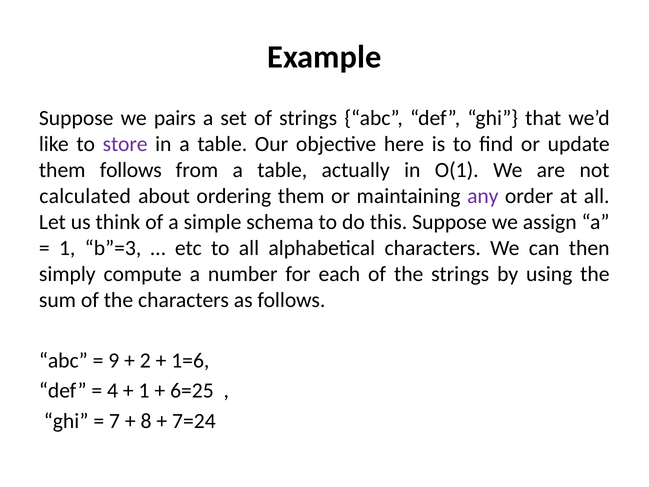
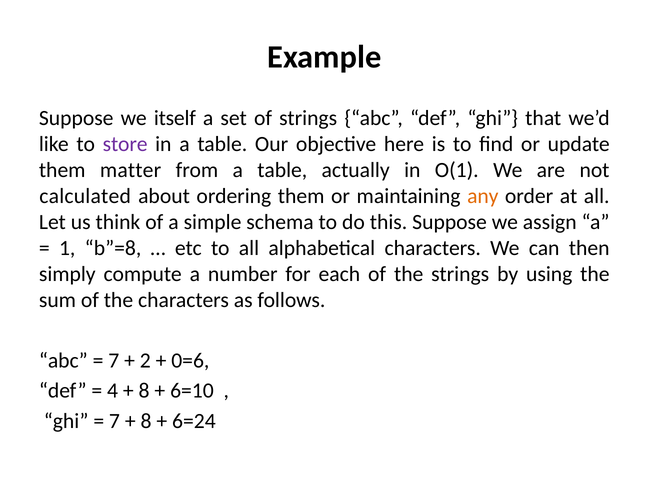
pairs: pairs -> itself (175, 118)
them follows: follows -> matter (131, 170)
any colour: purple -> orange (483, 196)
b”=3: b”=3 -> b”=8 (113, 248)
9: 9 -> 7 (114, 360)
1=6: 1=6 -> 0=6 (190, 360)
1: 1 -> 8 (144, 391)
6=25: 6=25 -> 6=10 (192, 391)
7=24: 7=24 -> 6=24 (194, 421)
